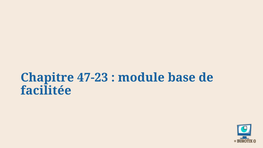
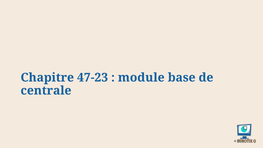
facilitée: facilitée -> centrale (46, 91)
